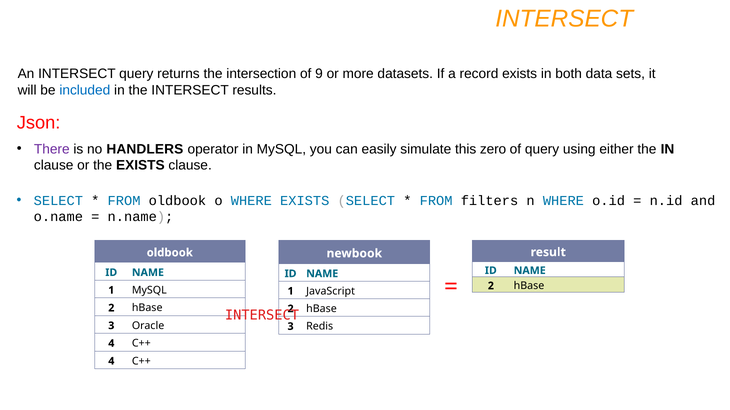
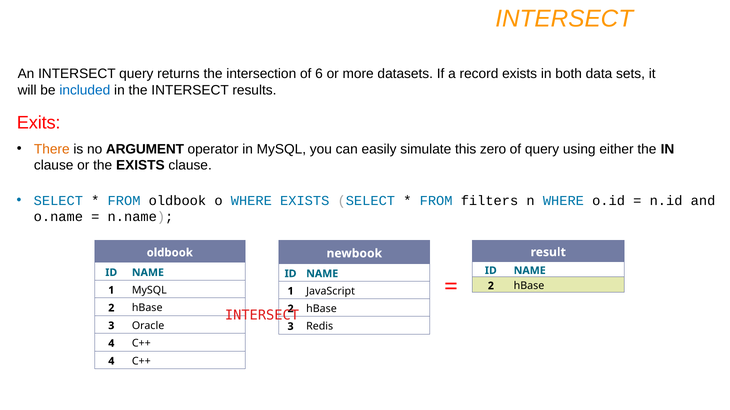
9: 9 -> 6 (319, 74)
Json: Json -> Exits (39, 123)
There colour: purple -> orange (52, 149)
HANDLERS: HANDLERS -> ARGUMENT (145, 149)
